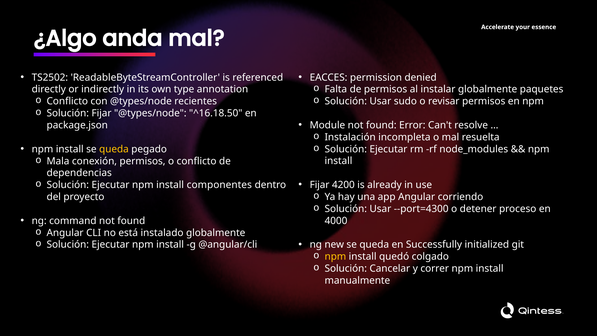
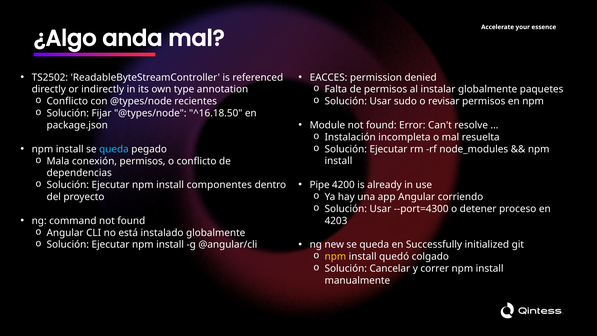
queda colour: yellow -> light blue (114, 149)
Fijar: Fijar -> Pipe (320, 185)
4000: 4000 -> 4203 (336, 221)
